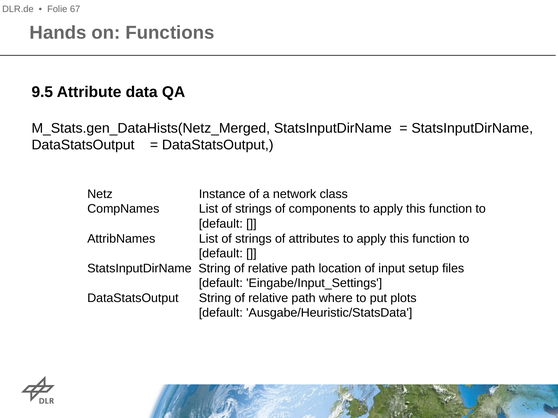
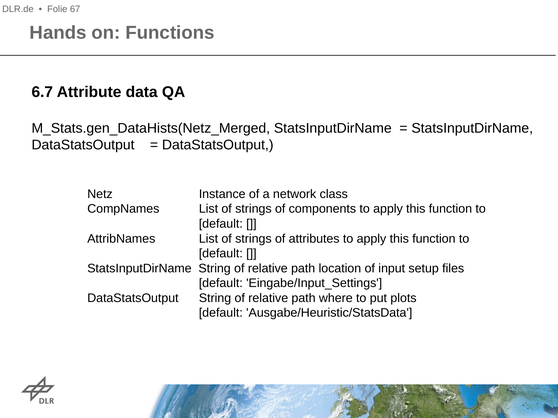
9.5: 9.5 -> 6.7 (42, 92)
